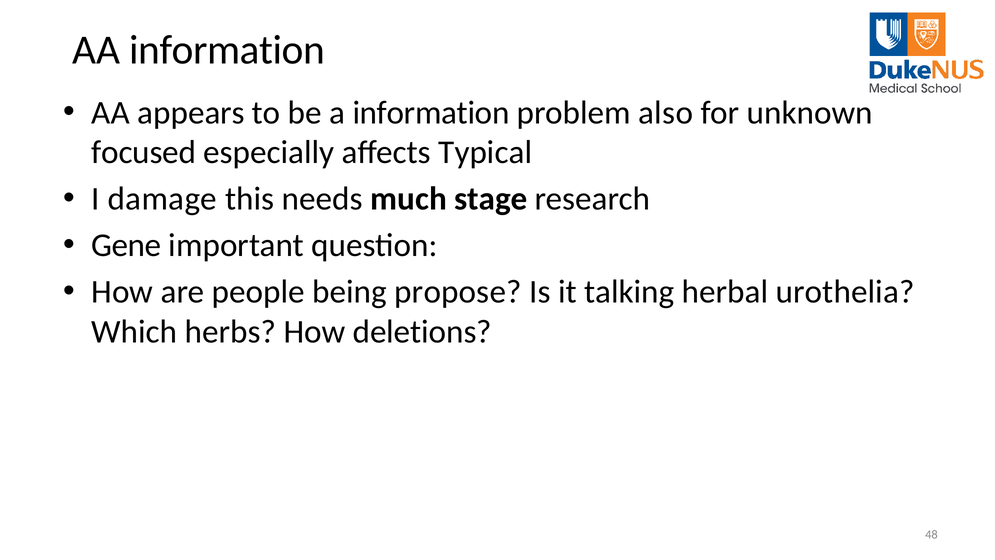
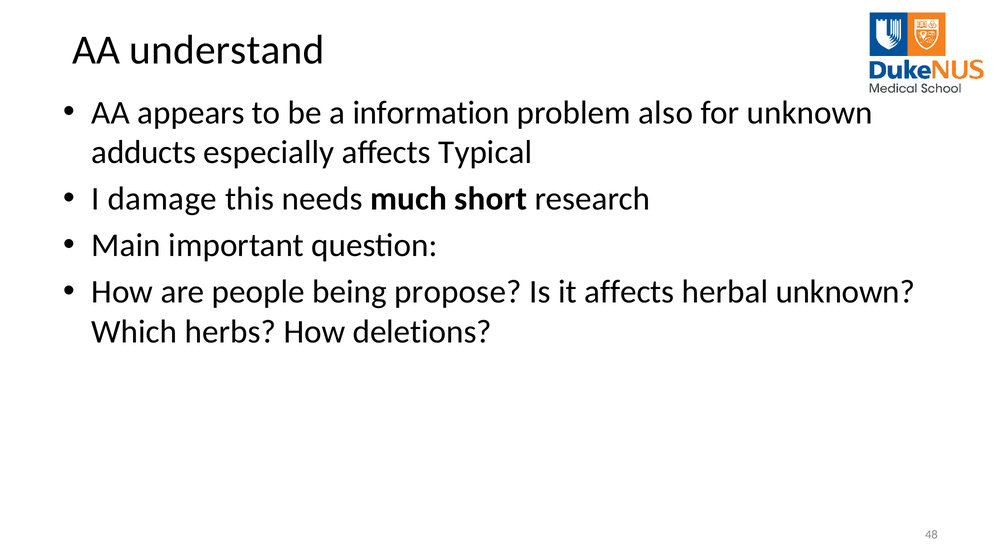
AA information: information -> understand (227, 50)
focused: focused -> adducts (144, 152)
stage: stage -> short (491, 199)
Gene: Gene -> Main (126, 245)
it talking: talking -> affects (629, 292)
herbal urothelia: urothelia -> unknown (845, 292)
